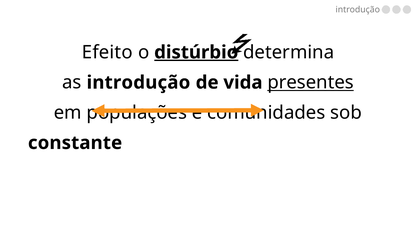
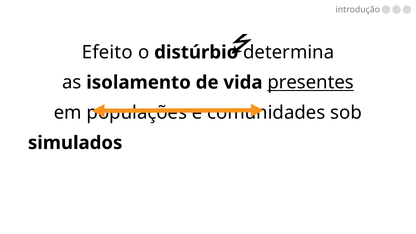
distúrbio underline: present -> none (196, 52)
as introdução: introdução -> isolamento (139, 82)
constante: constante -> simulados (75, 143)
